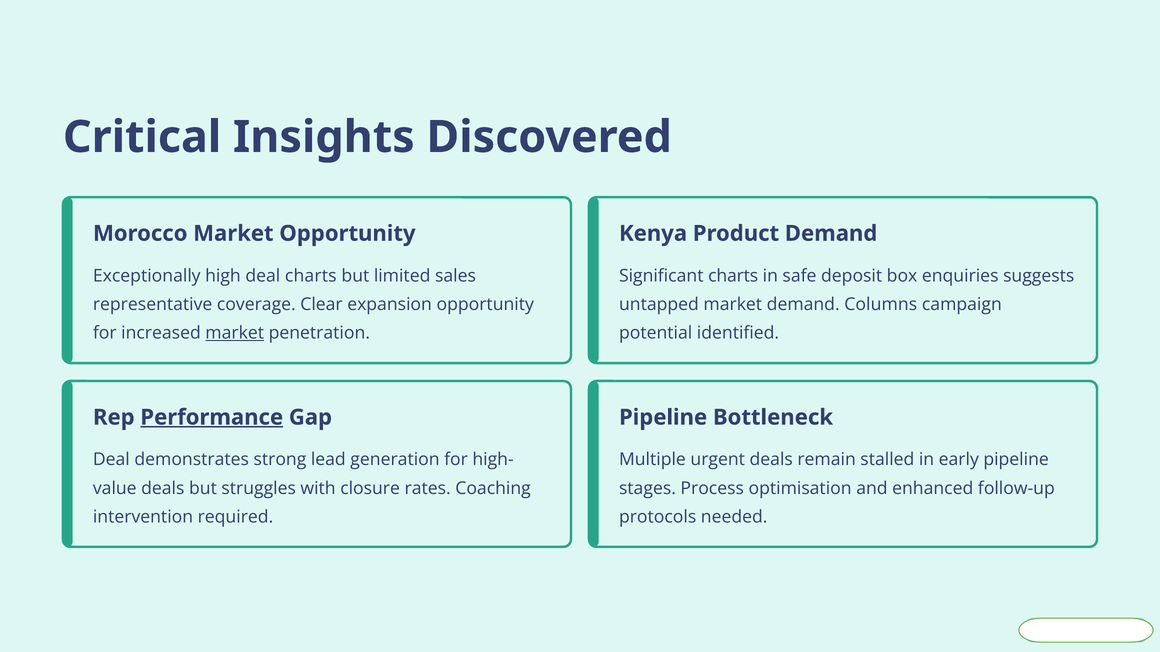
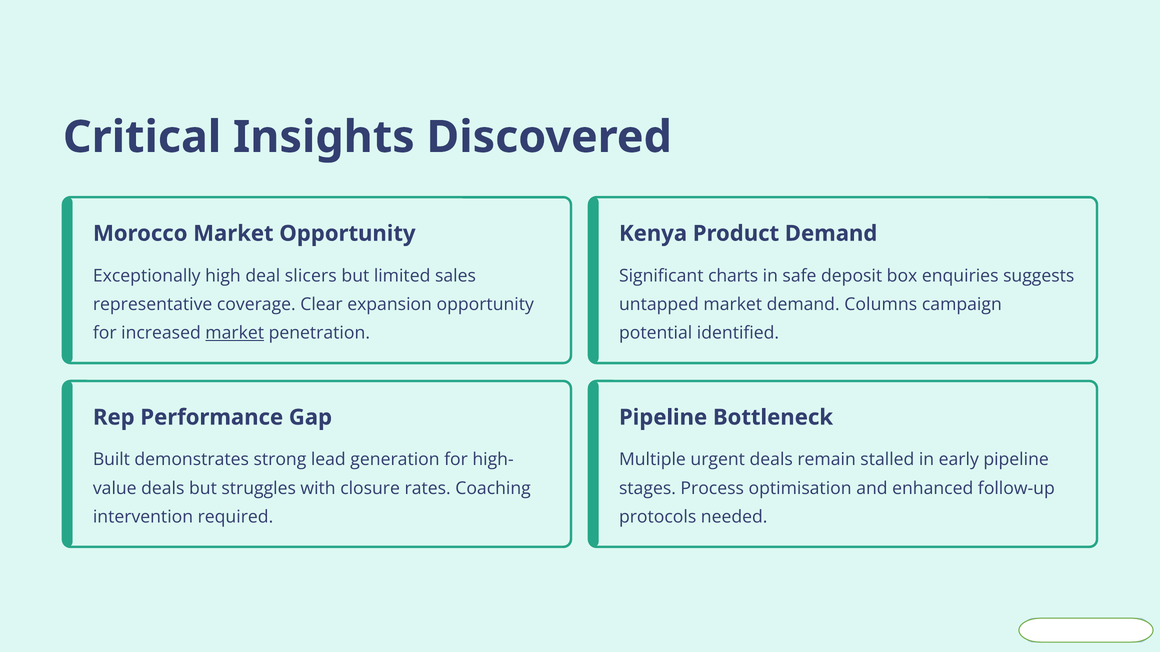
deal charts: charts -> slicers (311, 276)
Performance underline: present -> none (212, 418)
Deal: Deal -> Built (111, 460)
